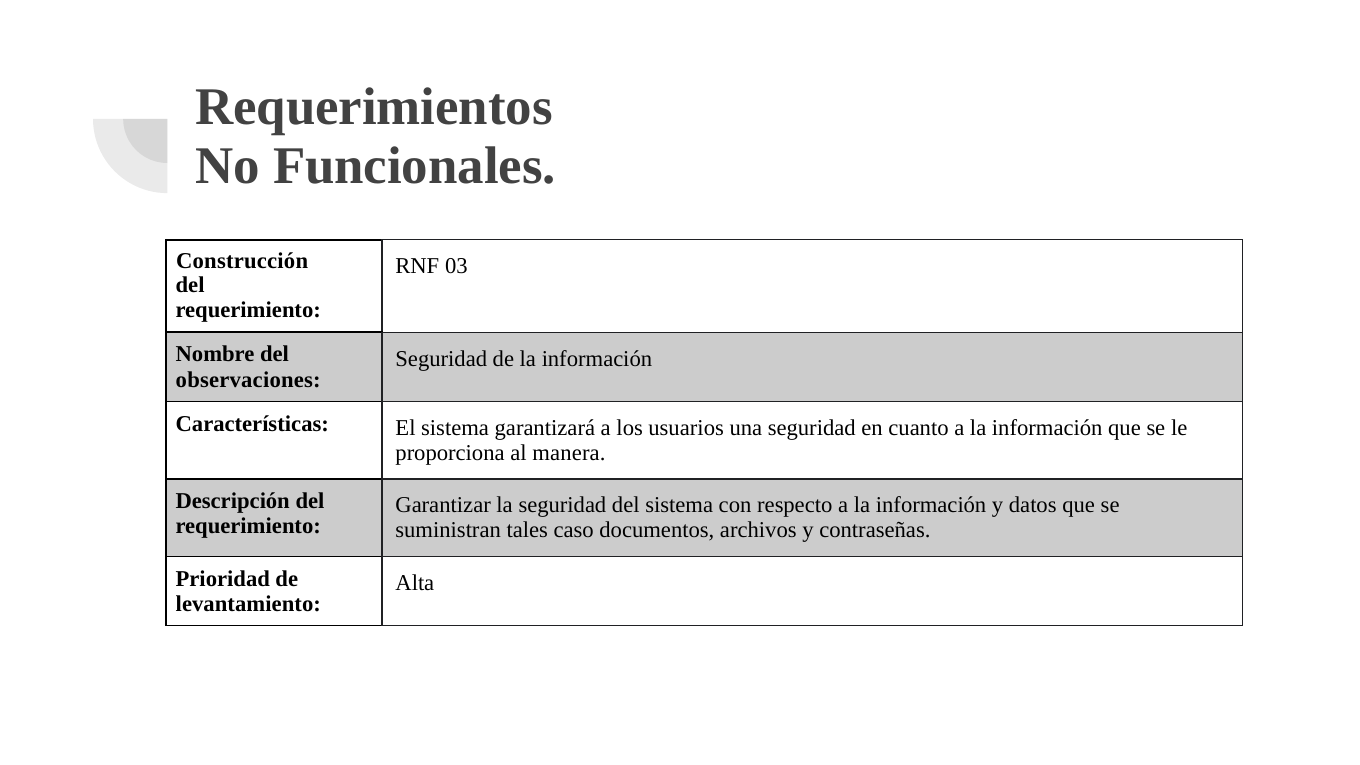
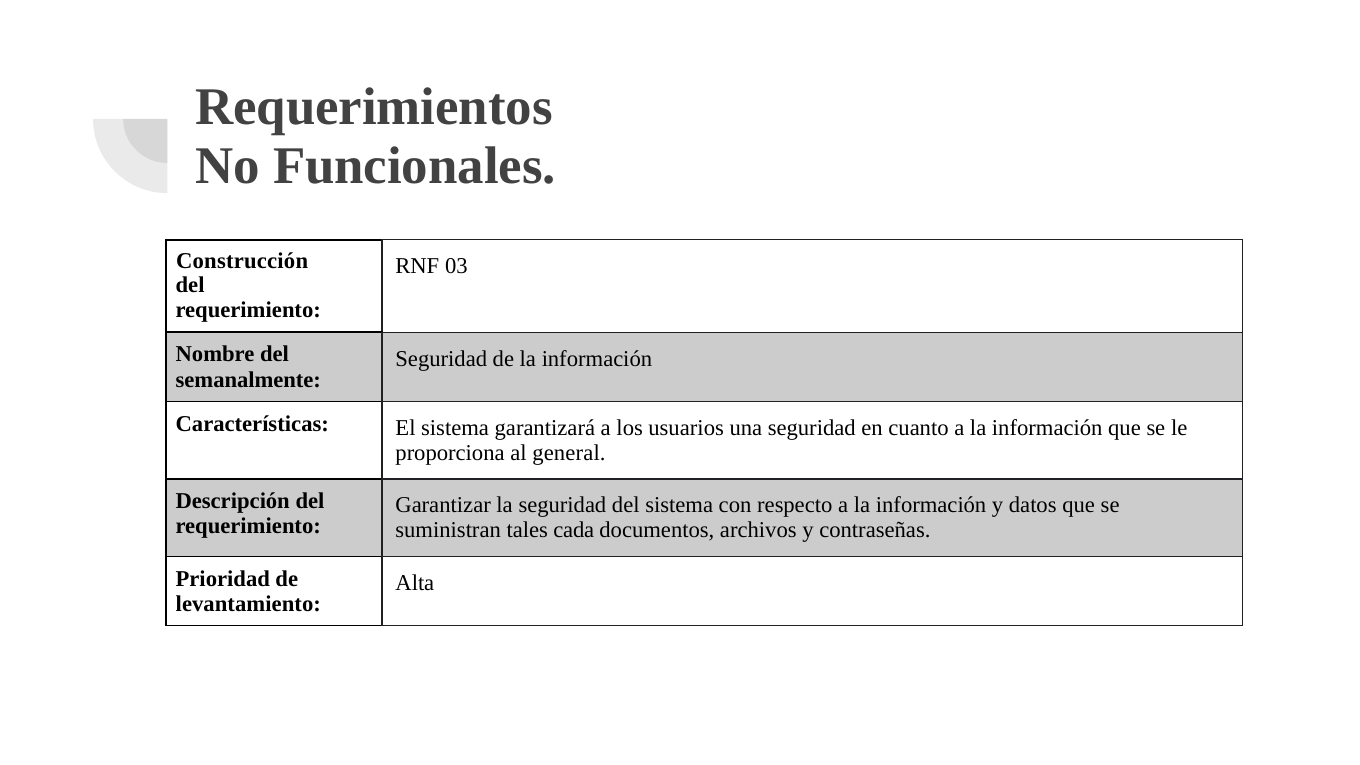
observaciones: observaciones -> semanalmente (248, 380)
manera: manera -> general (569, 453)
caso: caso -> cada (574, 530)
